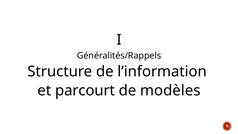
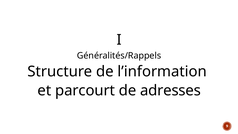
modèles: modèles -> adresses (170, 90)
